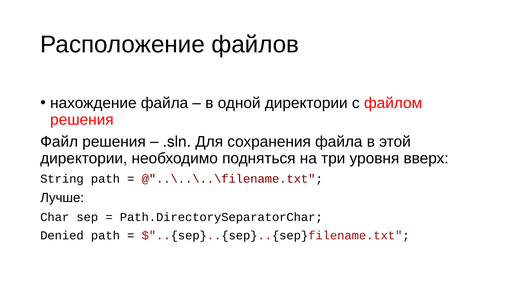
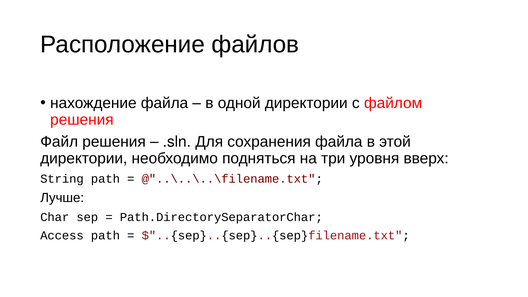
Denied: Denied -> Access (62, 236)
